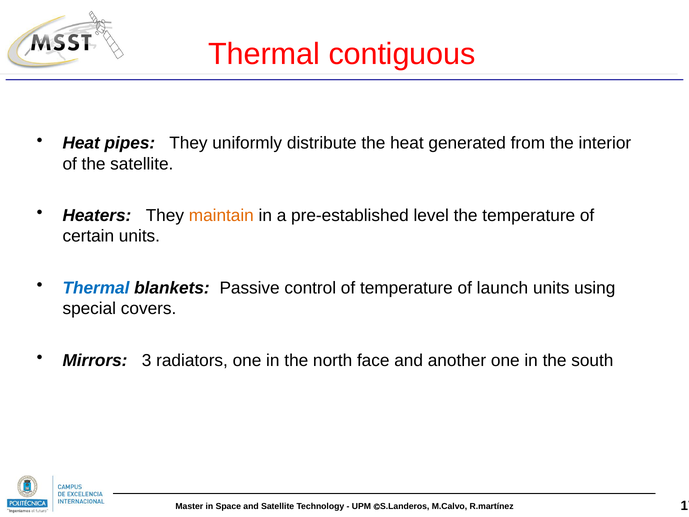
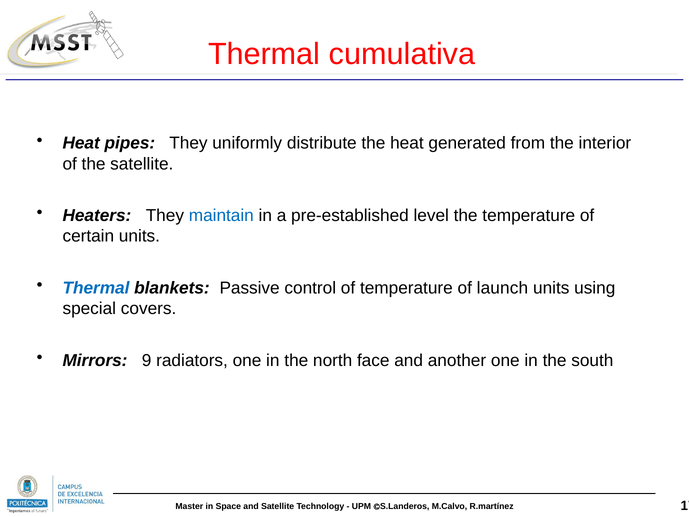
contiguous: contiguous -> cumulativa (402, 54)
maintain colour: orange -> blue (221, 215)
3: 3 -> 9 (147, 360)
